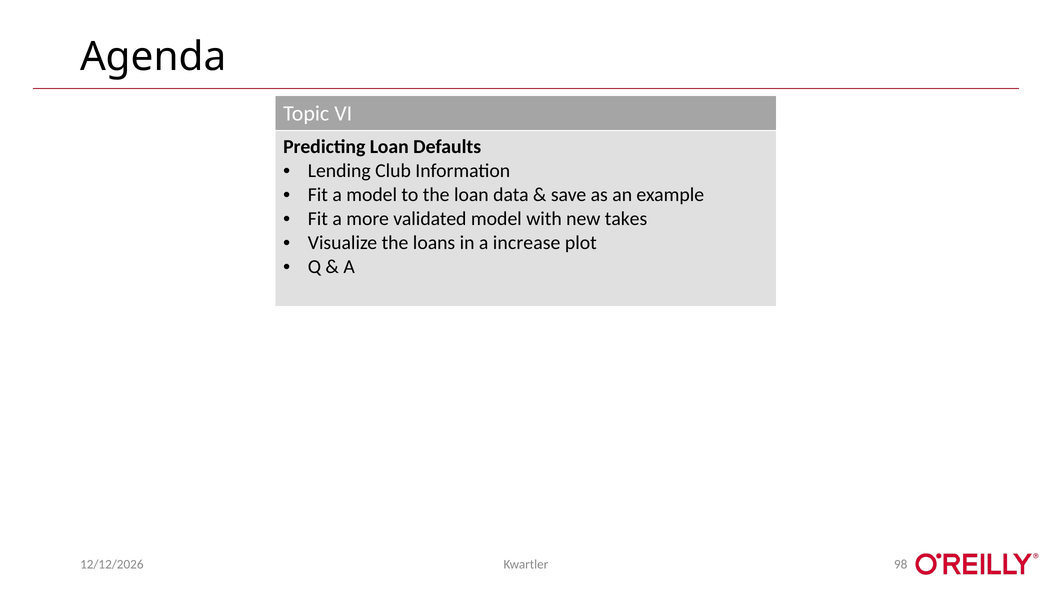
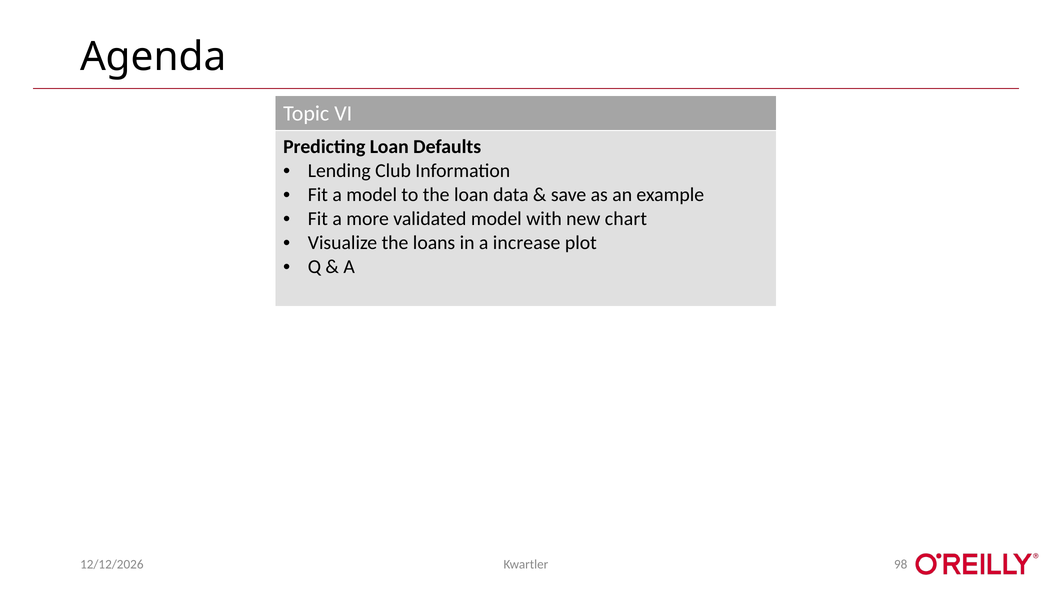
takes: takes -> chart (626, 219)
